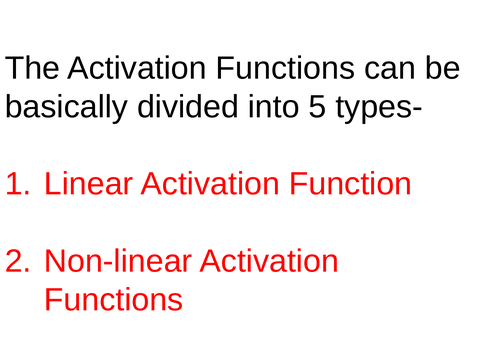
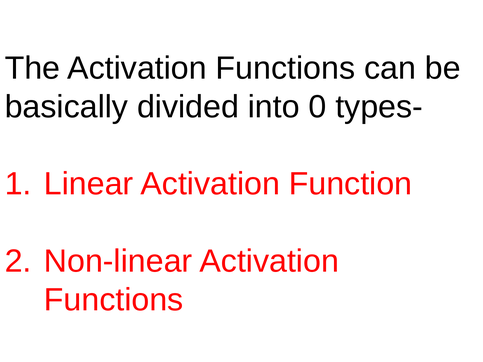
5: 5 -> 0 (318, 107)
